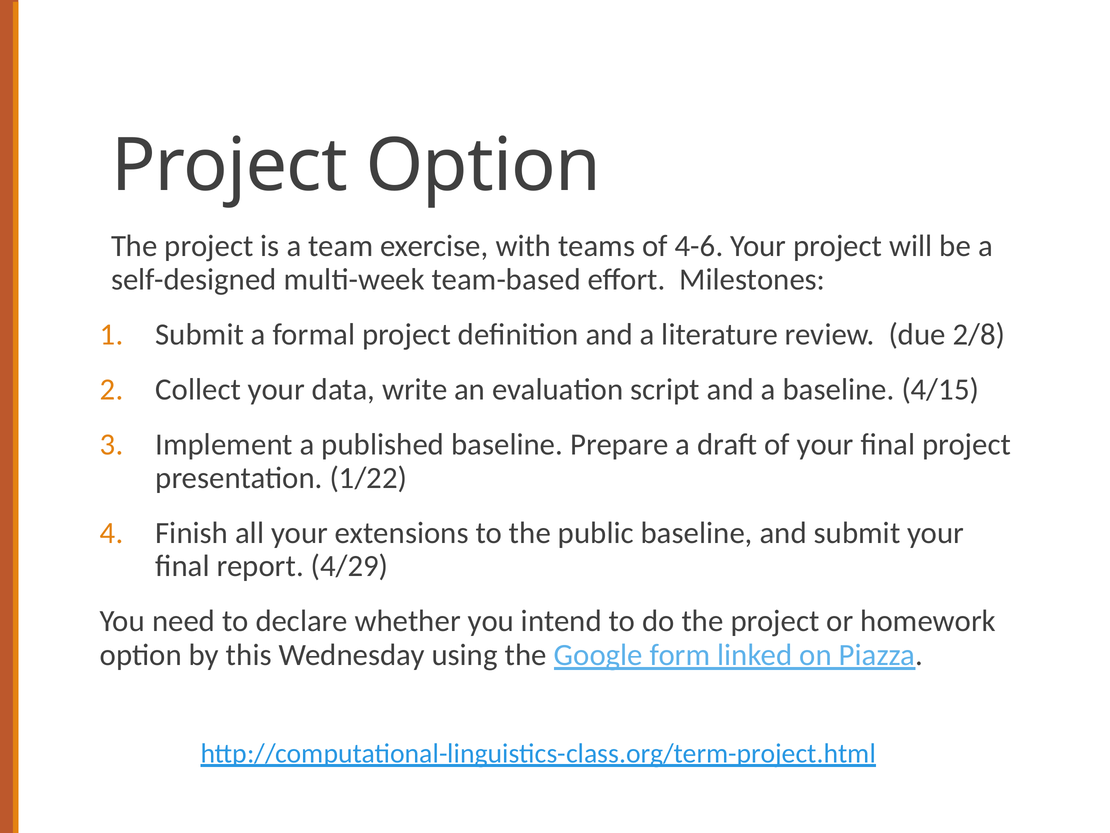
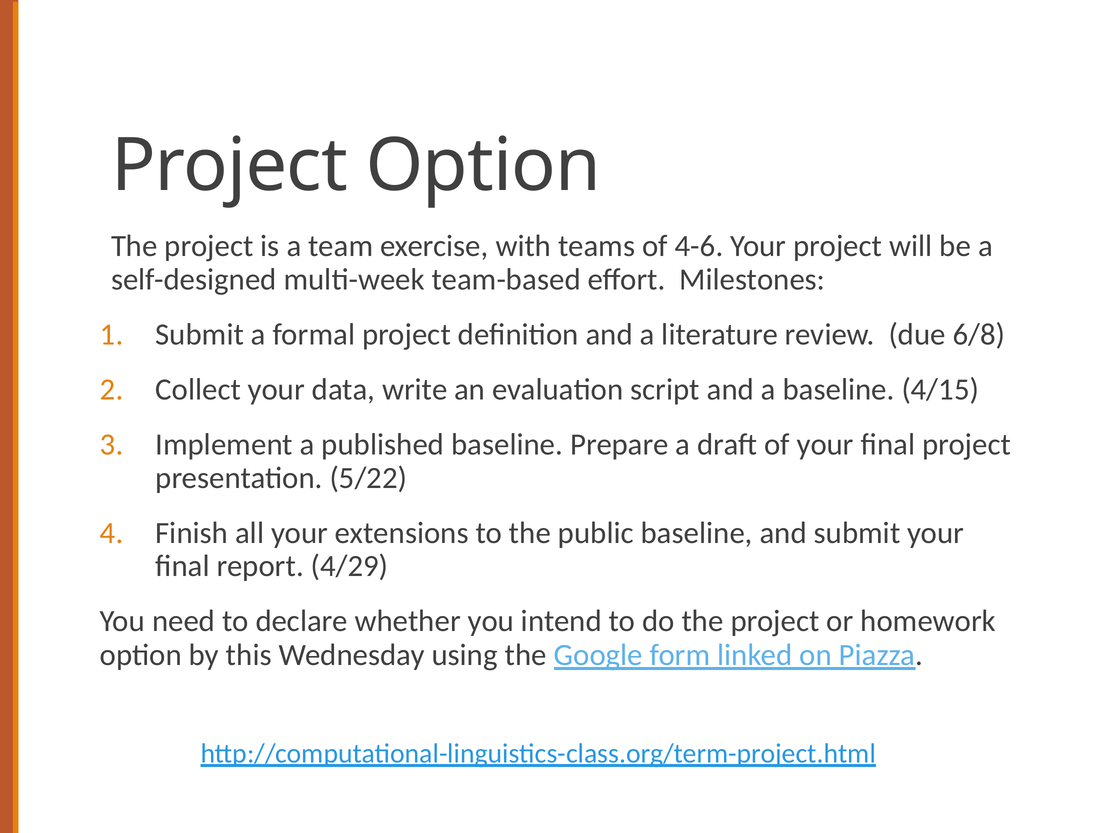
2/8: 2/8 -> 6/8 (979, 334)
1/22: 1/22 -> 5/22 (368, 478)
